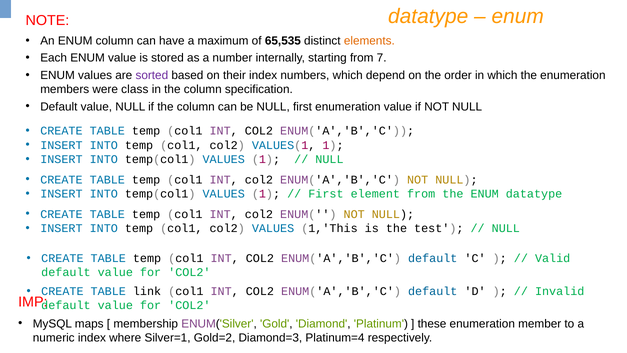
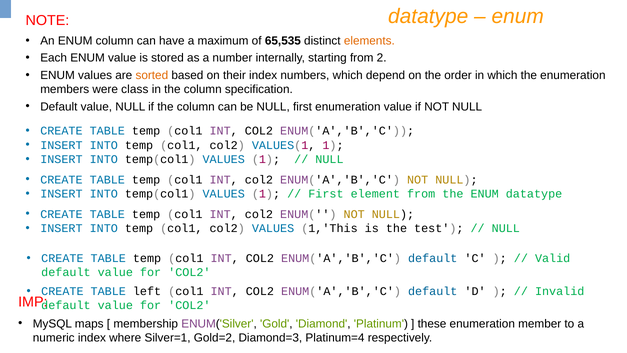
7: 7 -> 2 (382, 58)
sorted colour: purple -> orange (152, 75)
link: link -> left (147, 291)
